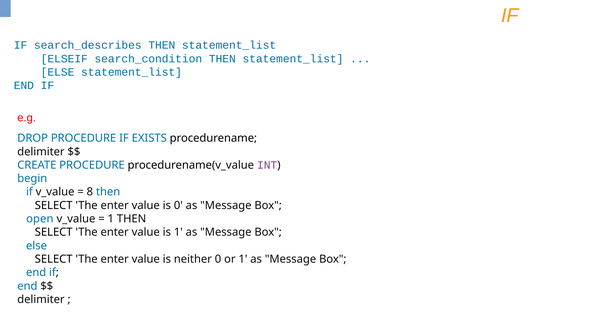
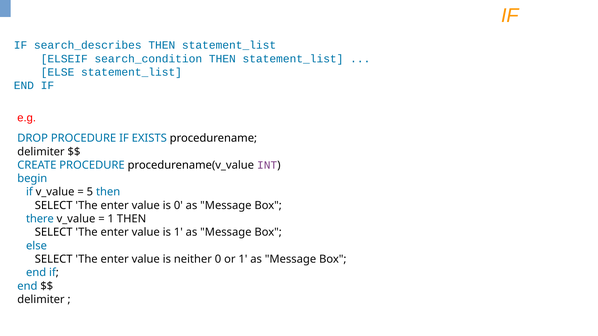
8: 8 -> 5 (90, 192)
open: open -> there (40, 219)
